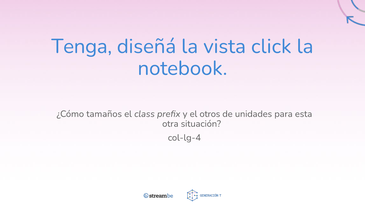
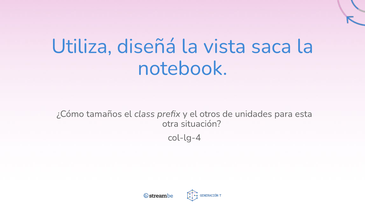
Tenga: Tenga -> Utiliza (82, 46)
click: click -> saca (271, 46)
